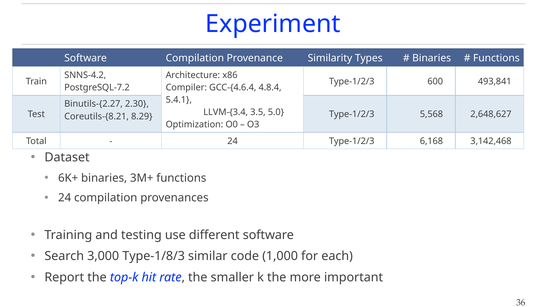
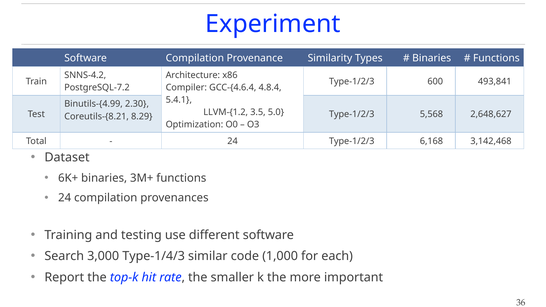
Binutils-{2.27: Binutils-{2.27 -> Binutils-{4.99 (94, 104)
LLVM-{3.4: LLVM-{3.4 -> LLVM-{1.2 (226, 112)
Type-1/8/3: Type-1/8/3 -> Type-1/4/3 (154, 256)
